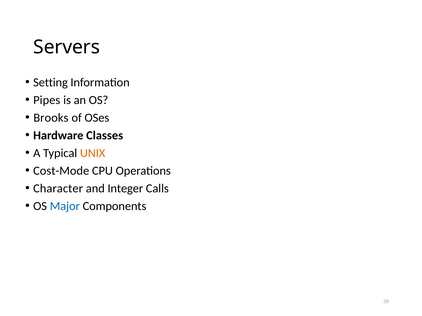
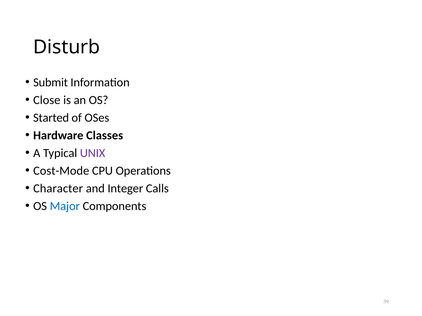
Servers: Servers -> Disturb (67, 47)
Setting: Setting -> Submit (51, 83)
Pipes: Pipes -> Close (47, 100)
Brooks: Brooks -> Started (51, 118)
UNIX colour: orange -> purple (93, 153)
